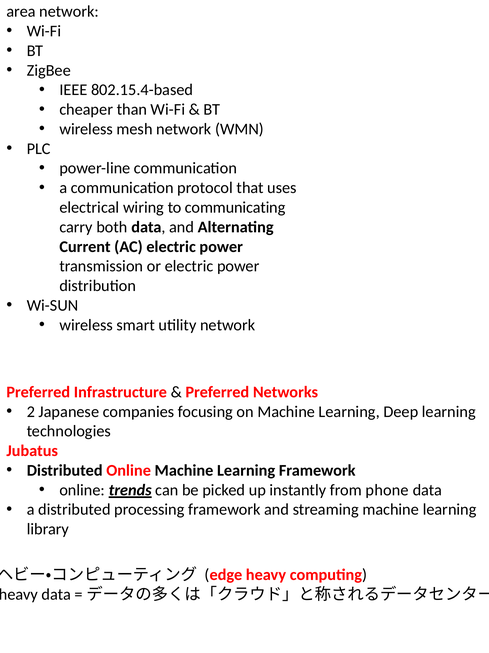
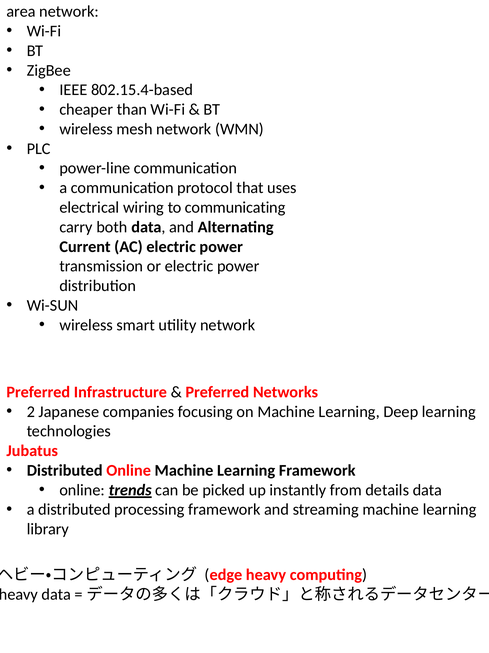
phone: phone -> details (387, 489)
